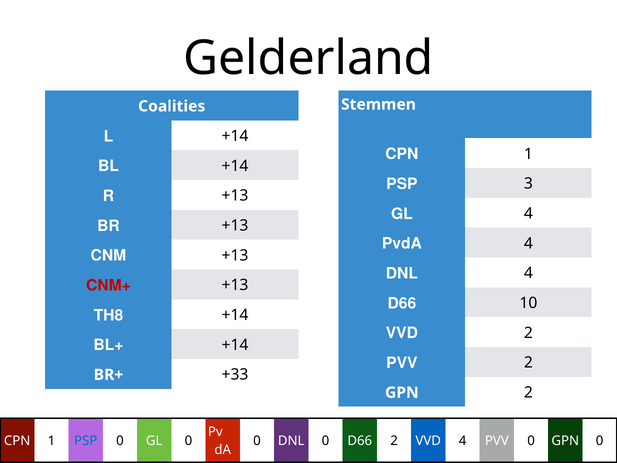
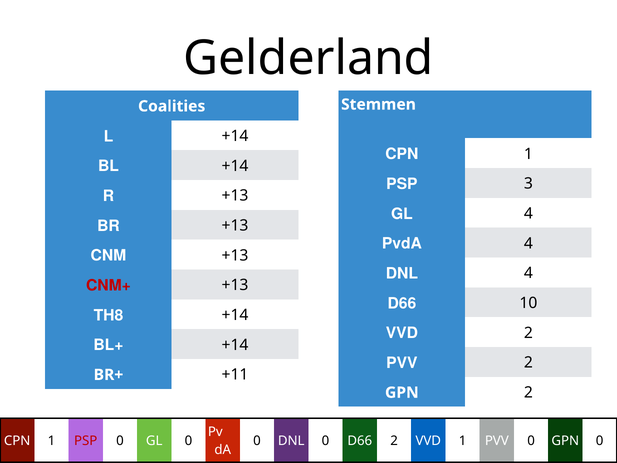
+33: +33 -> +11 (235, 375)
PSP colour: blue -> red (86, 441)
VVD 4: 4 -> 1 (463, 441)
